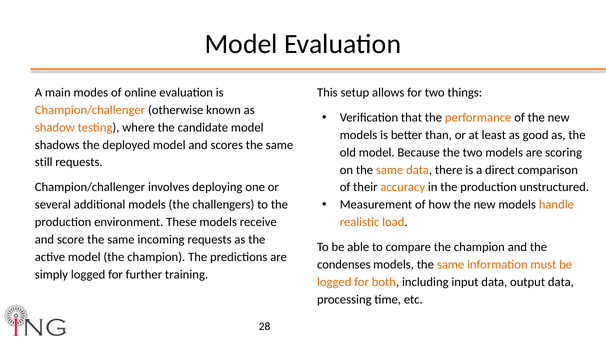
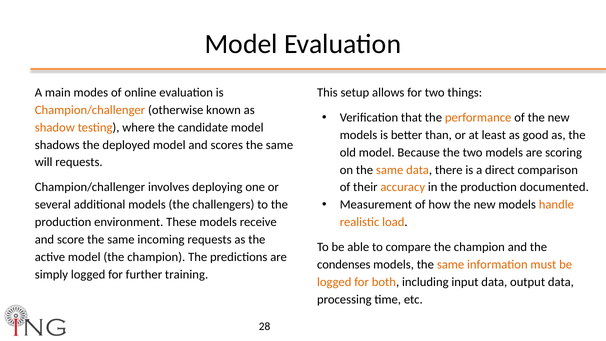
still: still -> will (44, 162)
unstructured: unstructured -> documented (554, 187)
